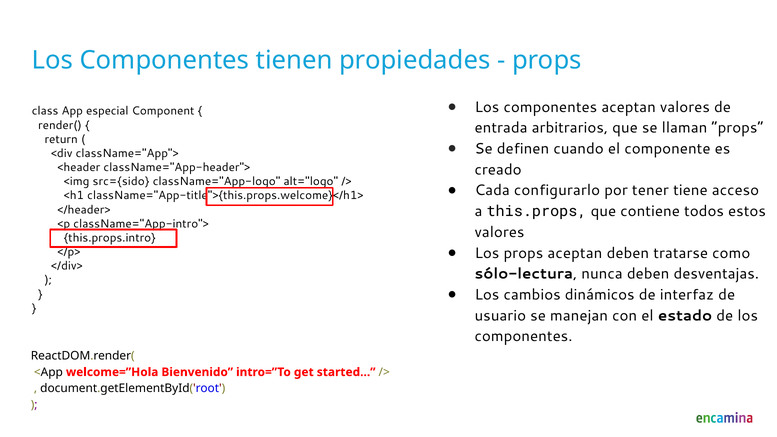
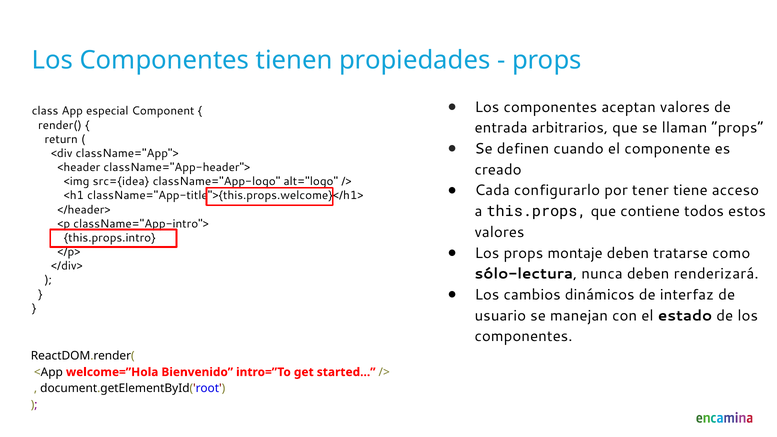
src={sido: src={sido -> src={idea (121, 182)
props aceptan: aceptan -> montaje (575, 253)
desventajas: desventajas -> renderizará (716, 274)
